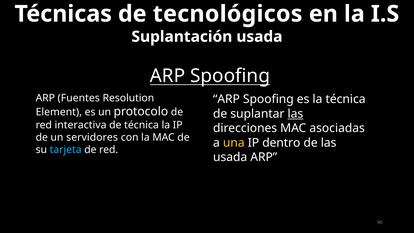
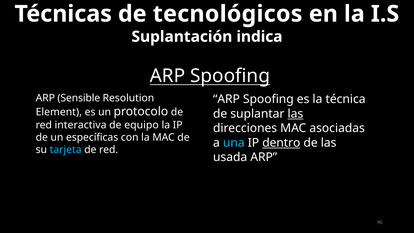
Suplantación usada: usada -> indica (259, 37)
Fuentes: Fuentes -> Sensible (79, 98)
de técnica: técnica -> equipo (141, 125)
servidores: servidores -> específicas (92, 137)
una colour: yellow -> light blue (234, 143)
dentro underline: none -> present (281, 143)
